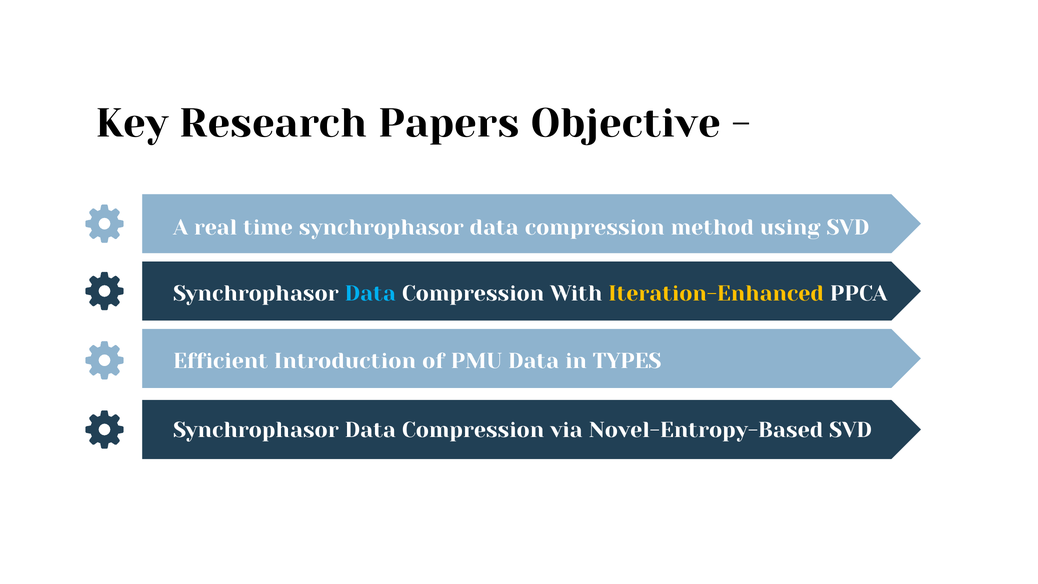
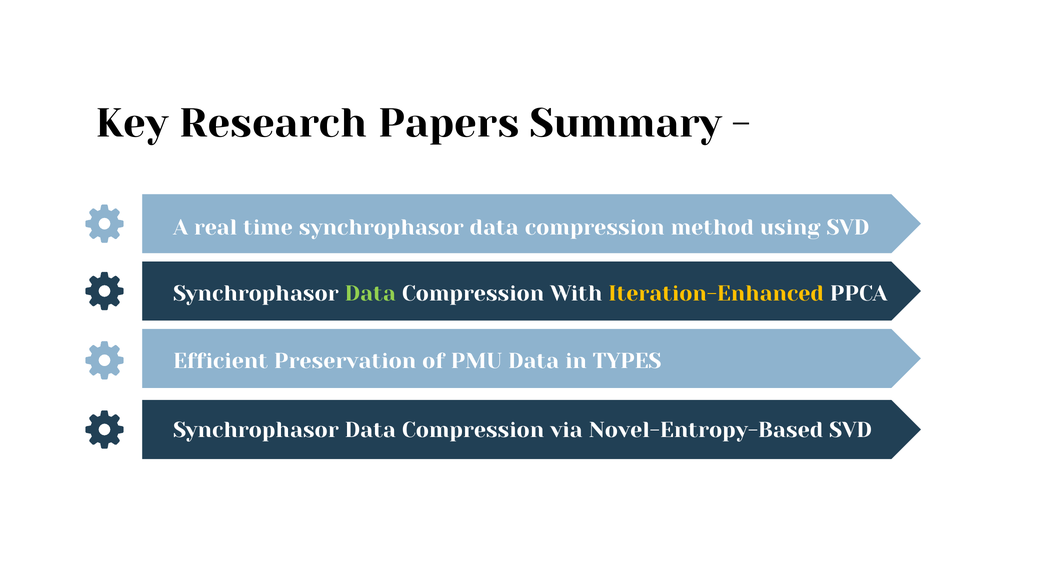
Objective: Objective -> Summary (626, 123)
Data colour: light blue -> light green (370, 294)
Introduction: Introduction -> Preservation (345, 361)
